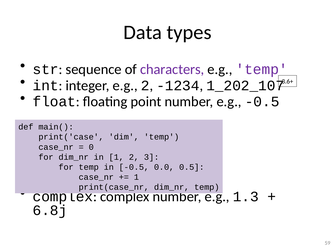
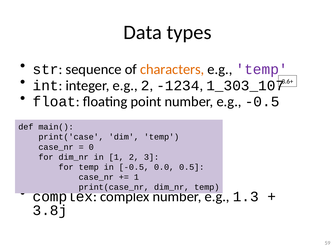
characters colour: purple -> orange (172, 69)
1_202_107: 1_202_107 -> 1_303_107 (245, 86)
6.8j: 6.8j -> 3.8j (50, 211)
